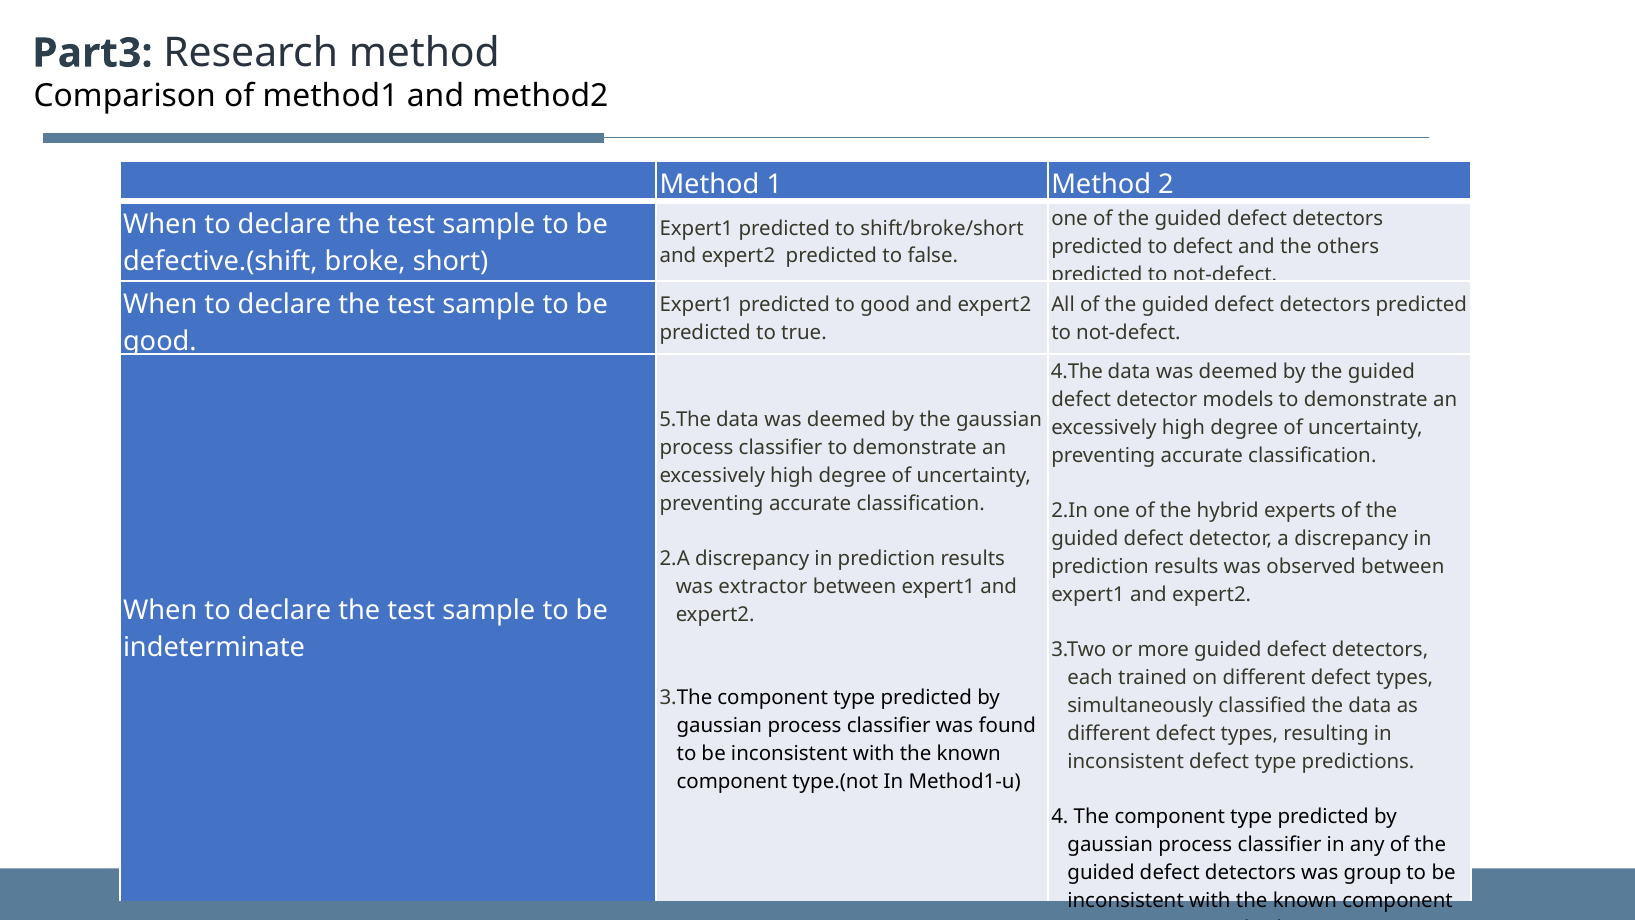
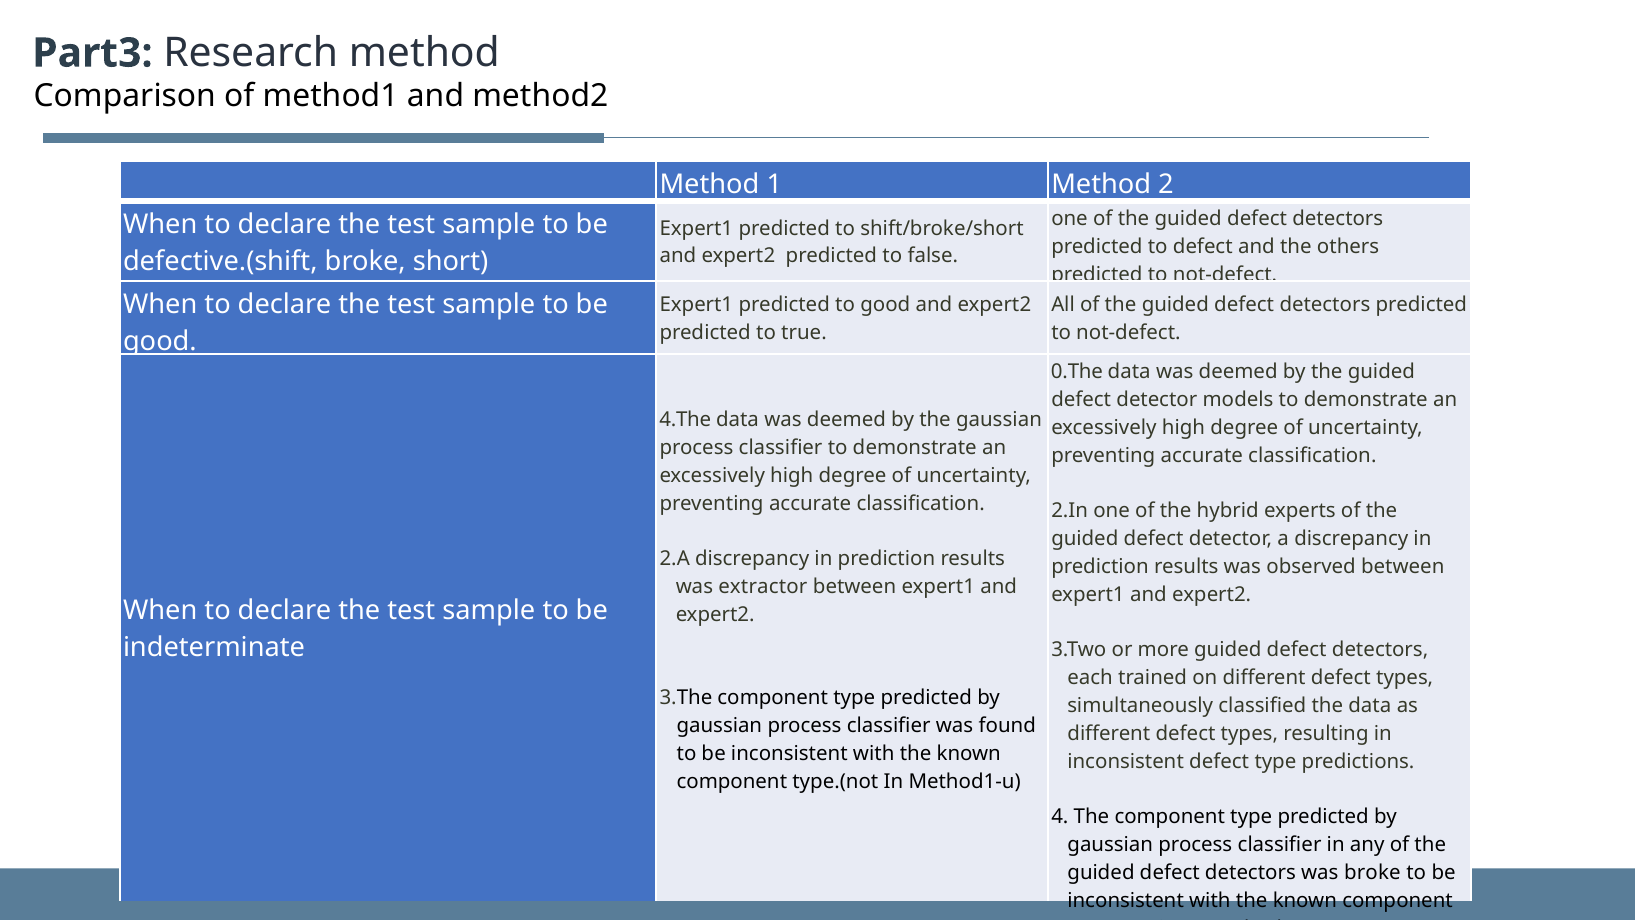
4.The: 4.The -> 0.The (1077, 372)
5.The: 5.The -> 4.The (685, 420)
was group: group -> broke (1372, 872)
